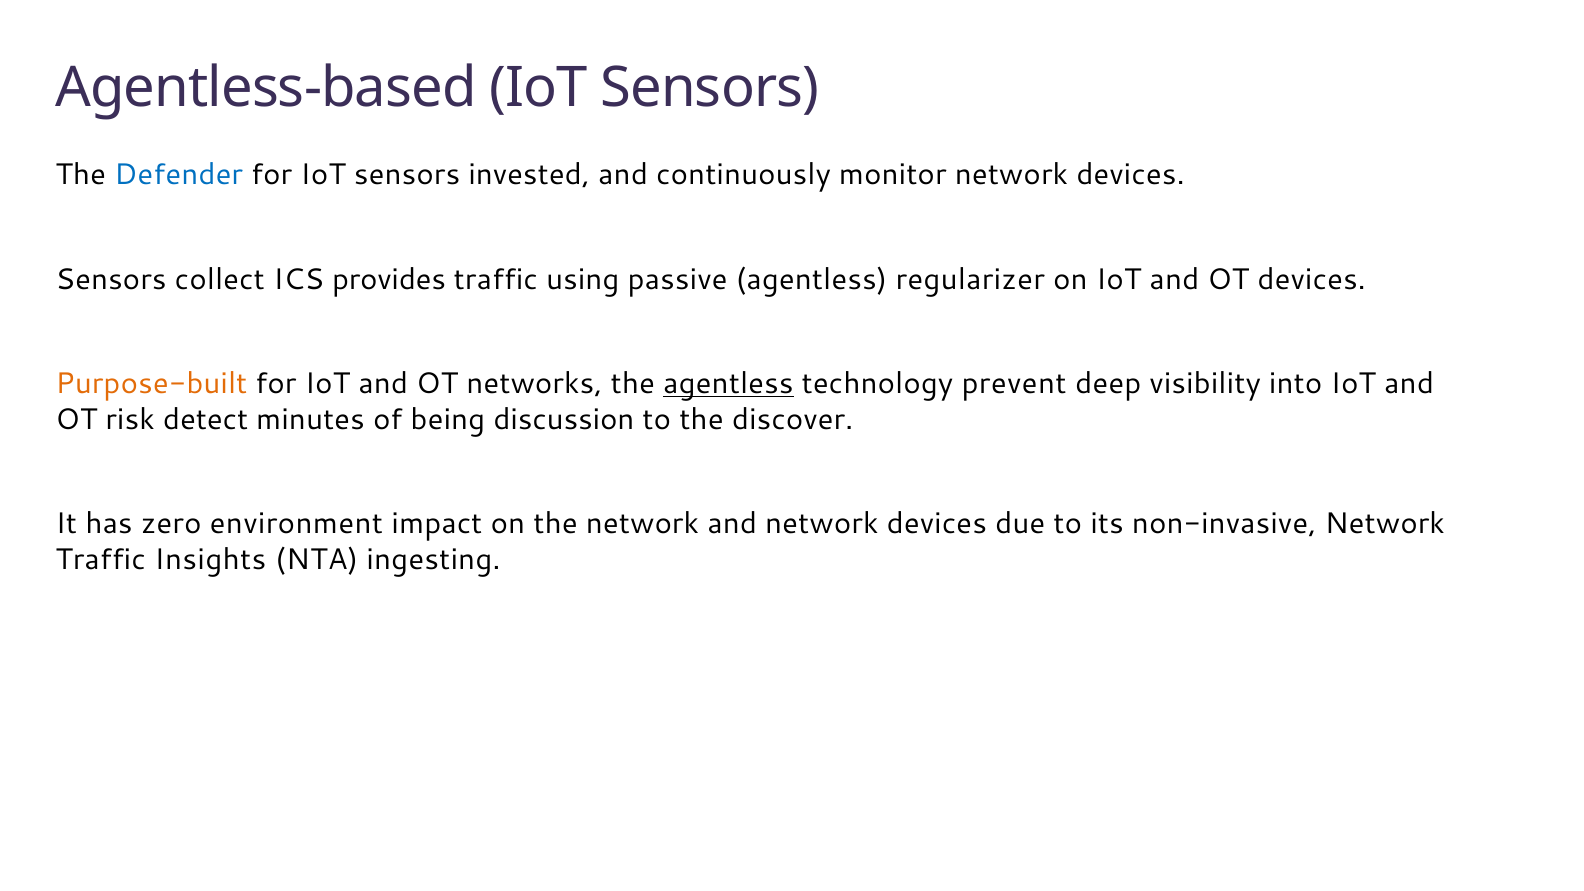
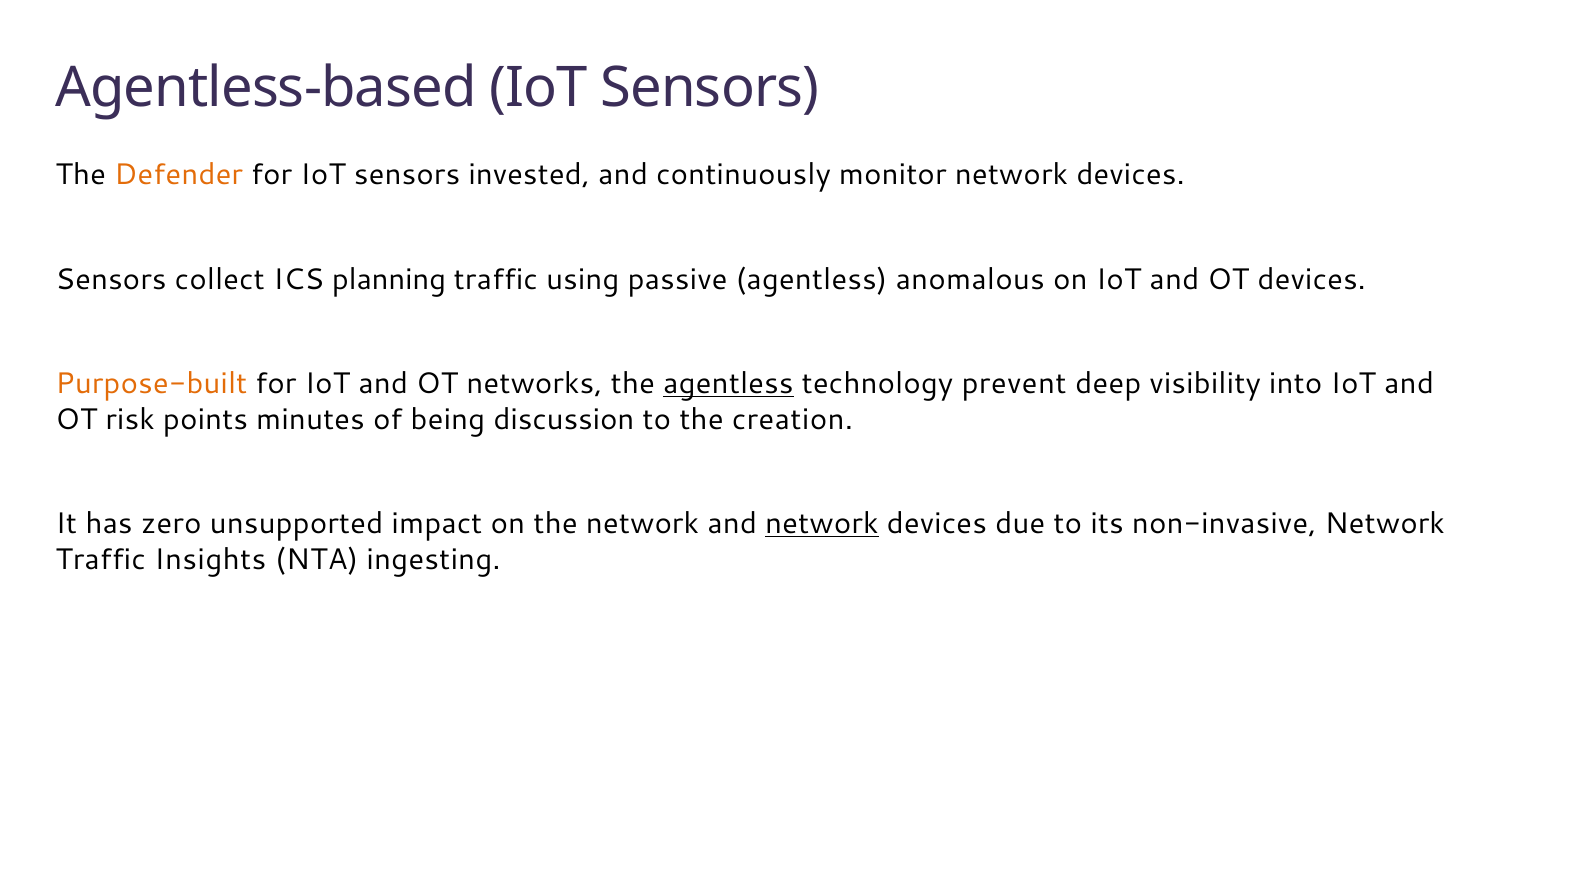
Defender colour: blue -> orange (179, 175)
provides: provides -> planning (389, 279)
regularizer: regularizer -> anomalous (970, 279)
detect: detect -> points (206, 419)
discover: discover -> creation (792, 419)
environment: environment -> unsupported (297, 524)
network underline: none -> present (822, 524)
